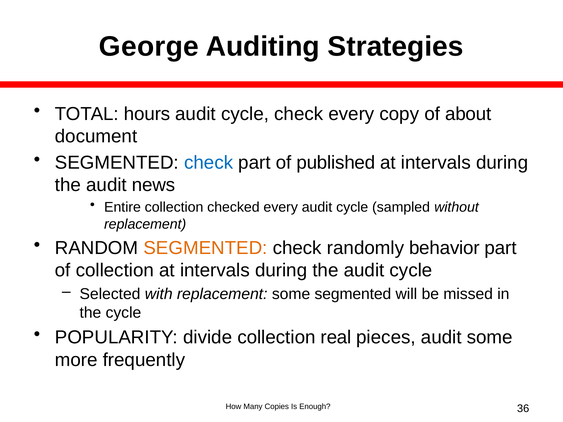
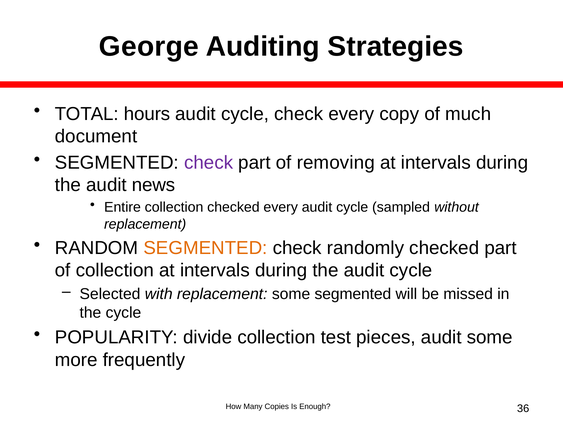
about: about -> much (468, 114)
check colour: blue -> purple (209, 163)
published: published -> removing (336, 163)
randomly behavior: behavior -> checked (444, 248)
real: real -> test (336, 338)
